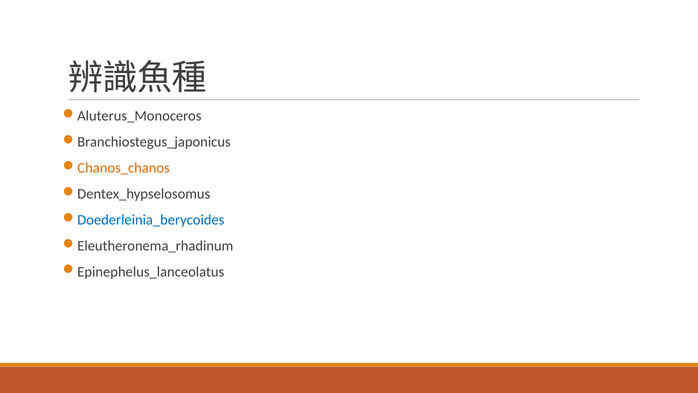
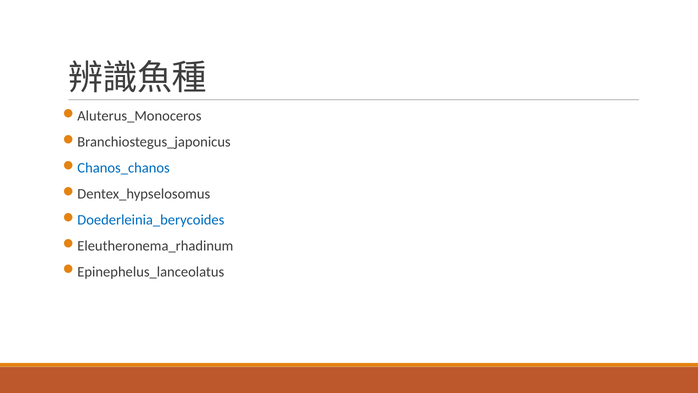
Chanos_chanos colour: orange -> blue (124, 168)
